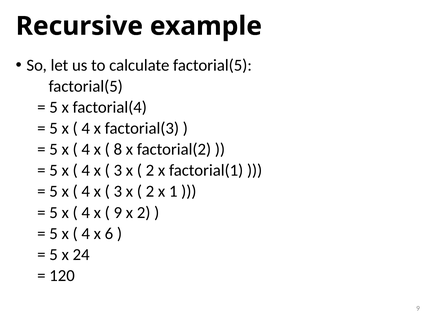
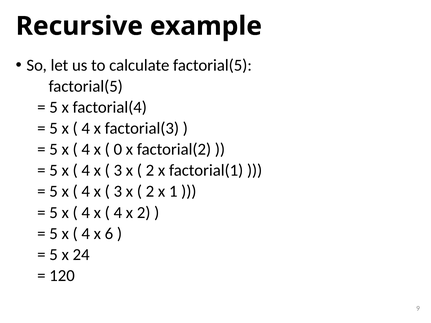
8: 8 -> 0 (118, 149)
9: 9 -> 4 (118, 213)
